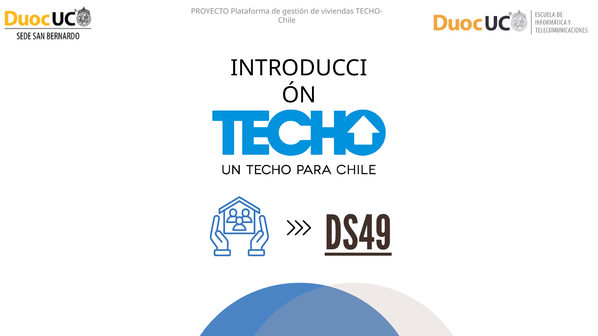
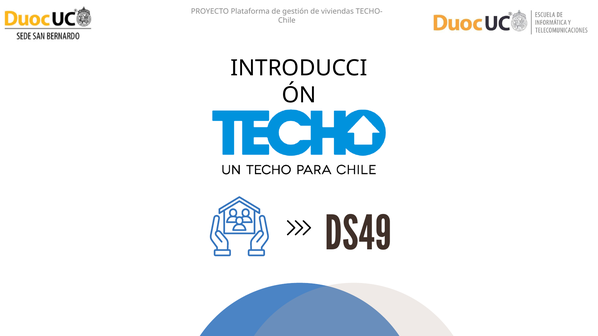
DS49 underline: present -> none (358, 234)
